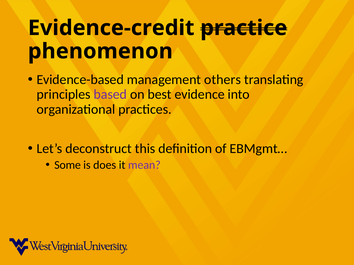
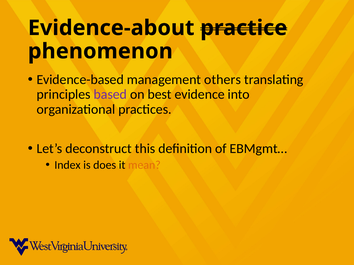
Evidence-credit: Evidence-credit -> Evidence-about (111, 28)
Some: Some -> Index (68, 165)
mean colour: purple -> orange (144, 165)
